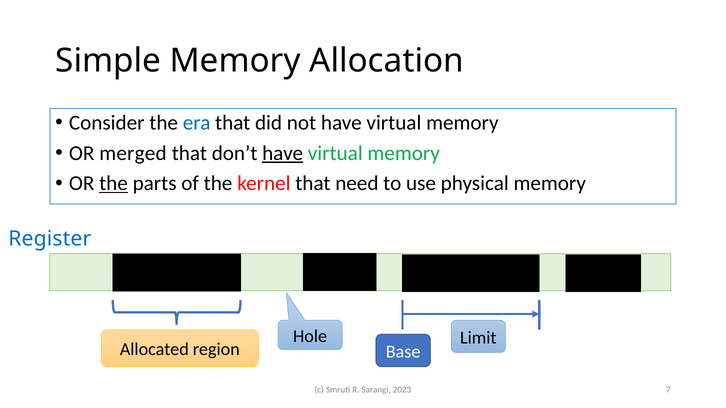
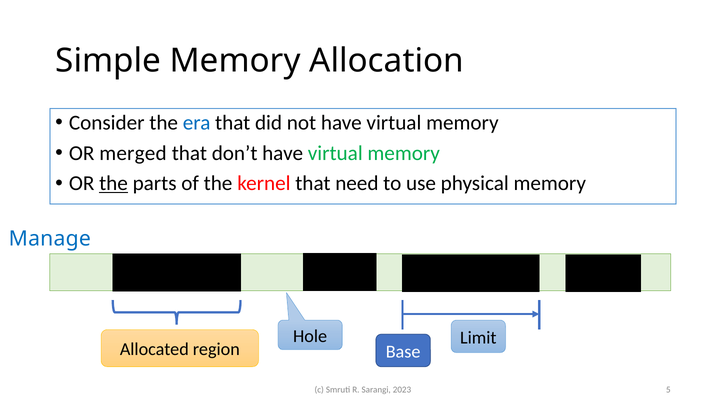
have underline: present -> none (283, 153)
Register: Register -> Manage (50, 239)
7: 7 -> 5 (668, 390)
